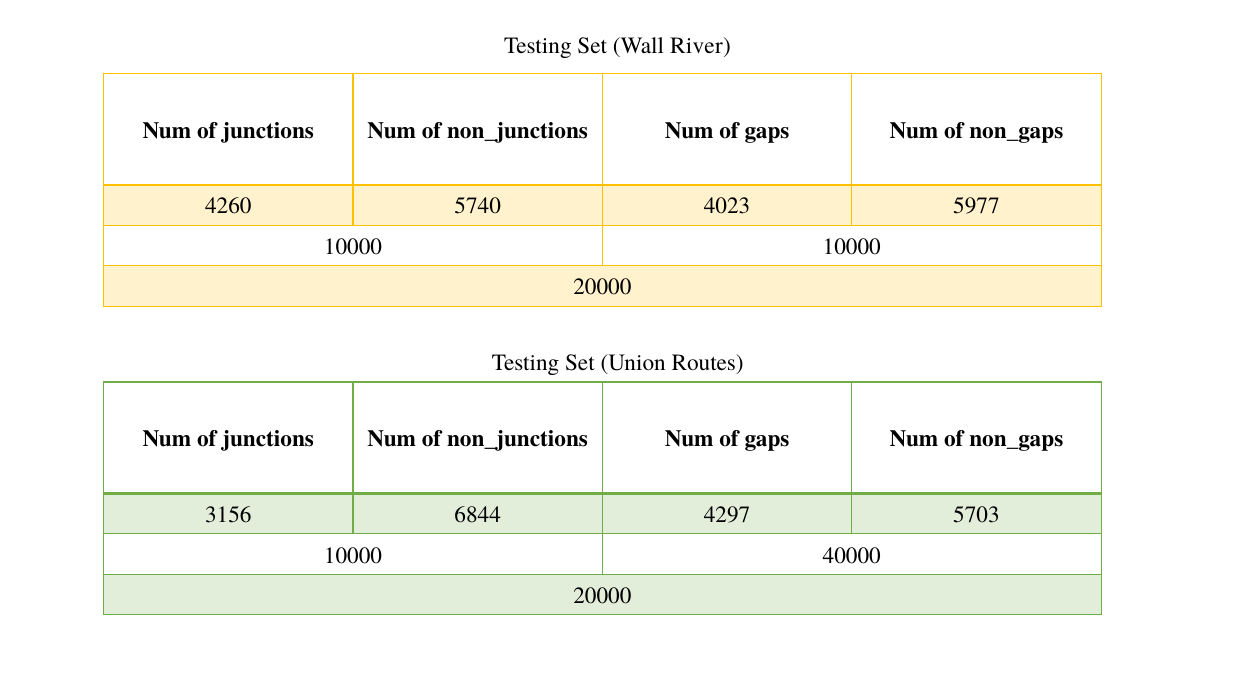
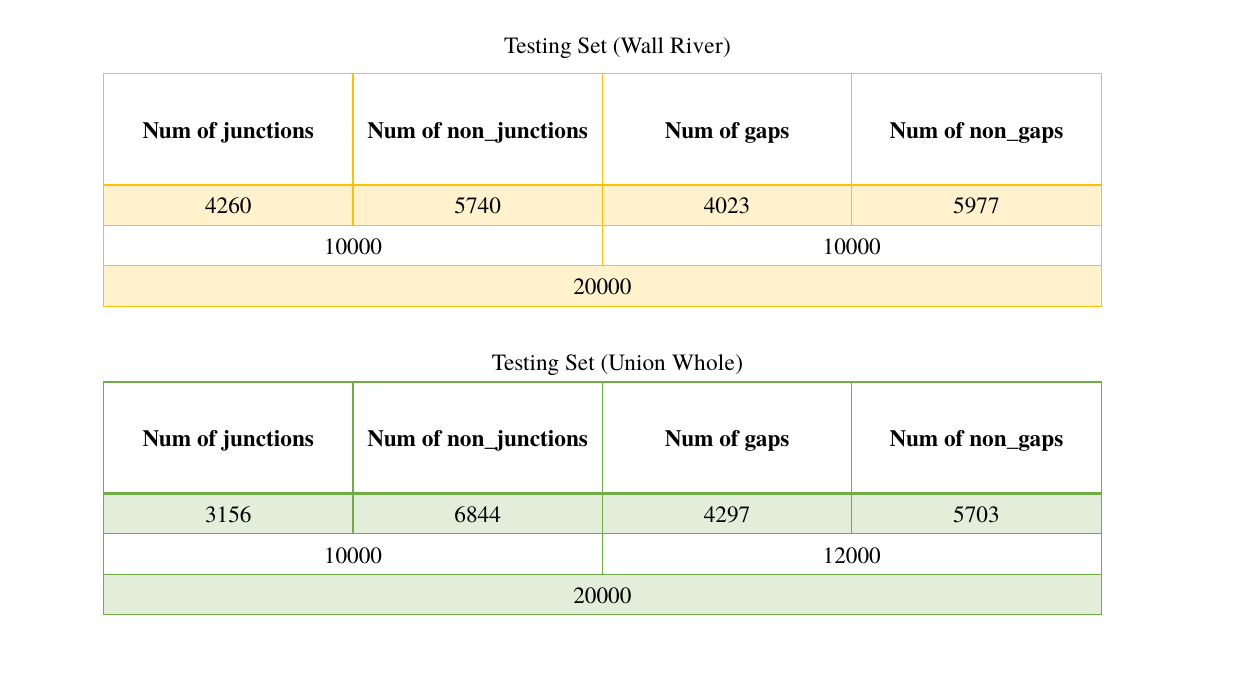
Routes: Routes -> Whole (708, 362)
40000: 40000 -> 12000 (852, 555)
